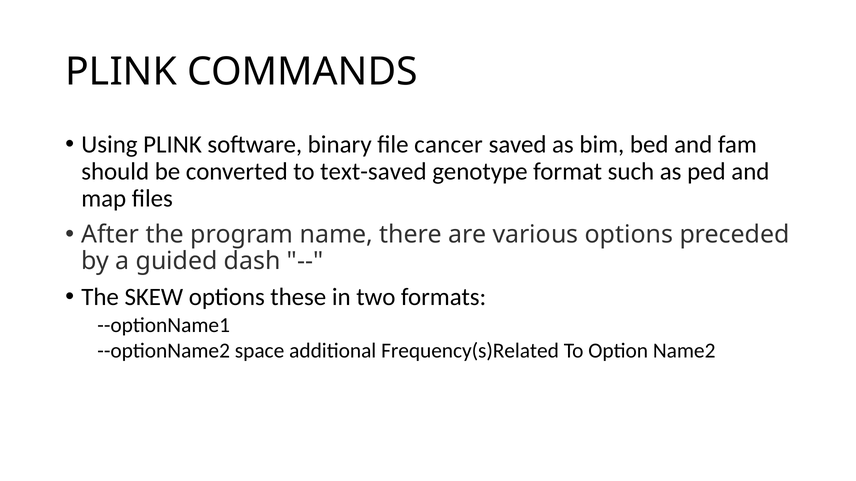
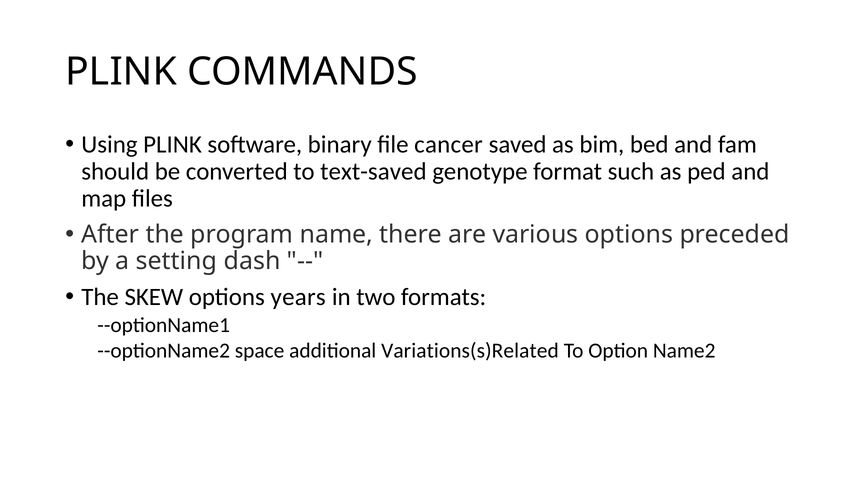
guided: guided -> setting (177, 262)
these: these -> years (298, 297)
Frequency(s)Related: Frequency(s)Related -> Variations(s)Related (470, 351)
